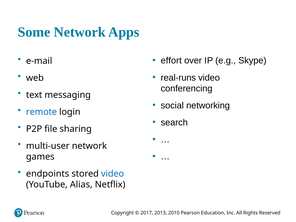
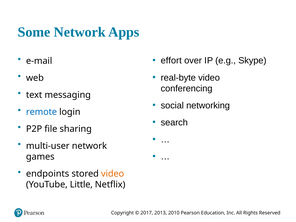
real-runs: real-runs -> real-byte (178, 78)
video colour: blue -> orange (113, 174)
Alias: Alias -> Little (81, 185)
